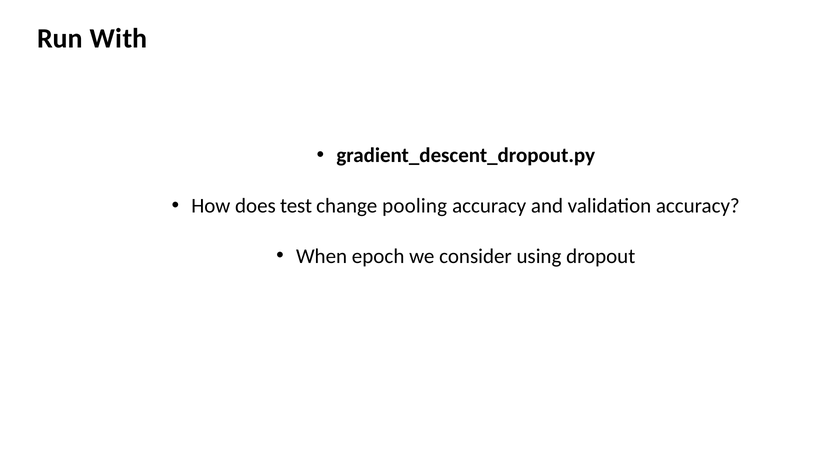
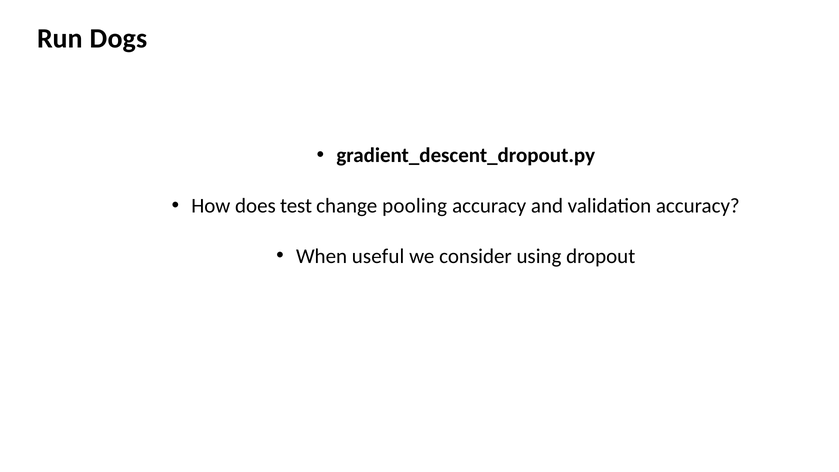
With: With -> Dogs (119, 39)
epoch: epoch -> useful (378, 256)
